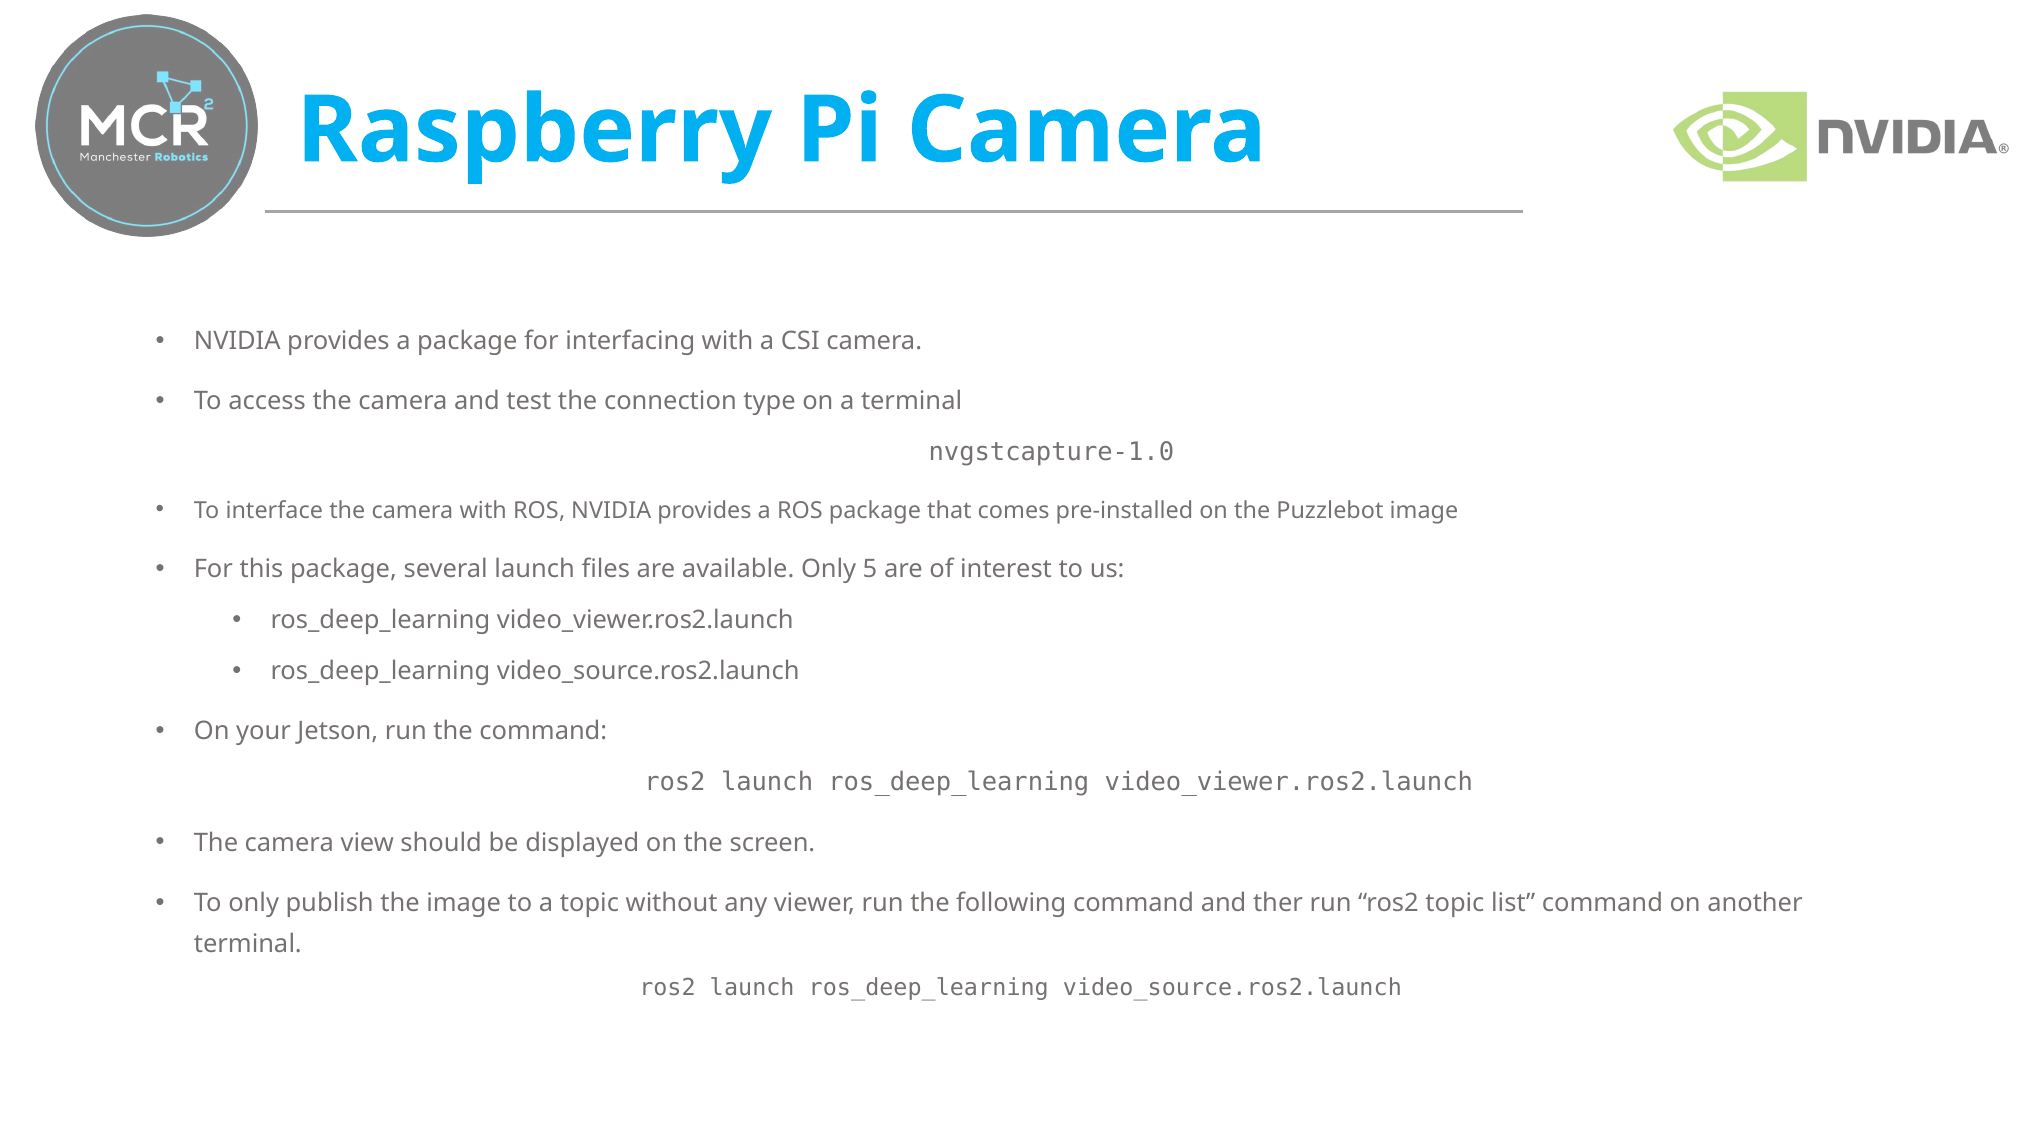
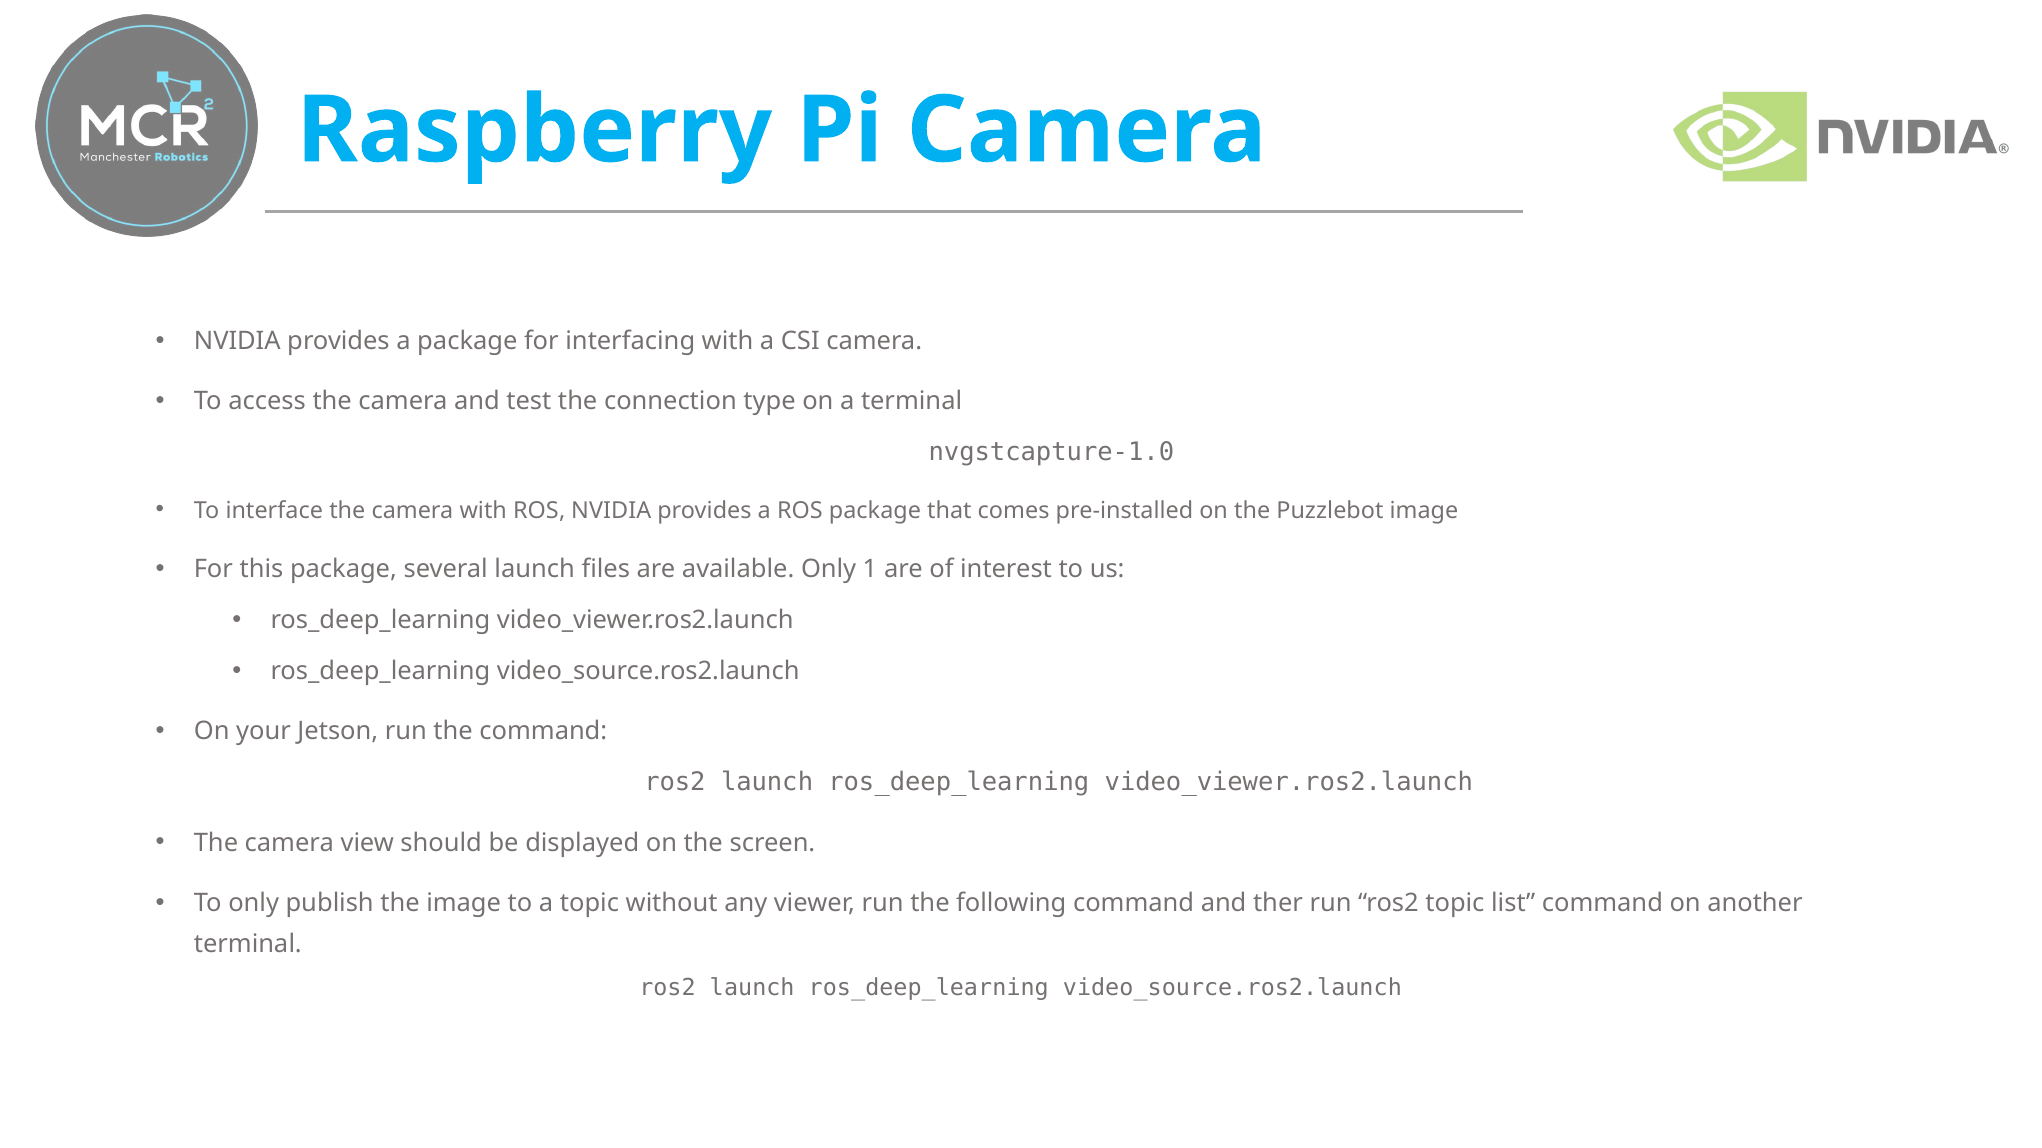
5: 5 -> 1 (870, 570)
